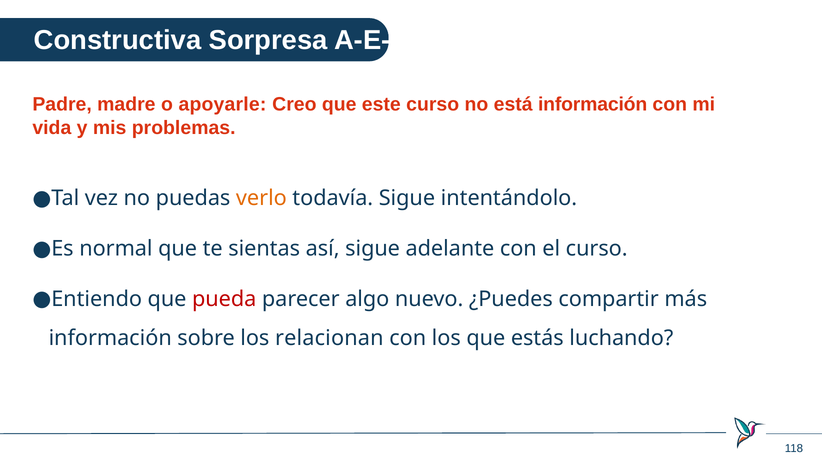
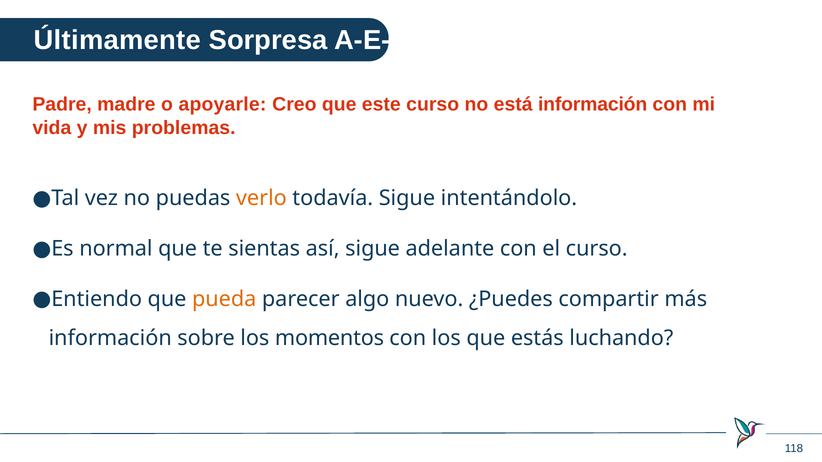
Constructiva: Constructiva -> Últimamente (117, 40)
pueda colour: red -> orange (224, 299)
relacionan: relacionan -> momentos (330, 338)
